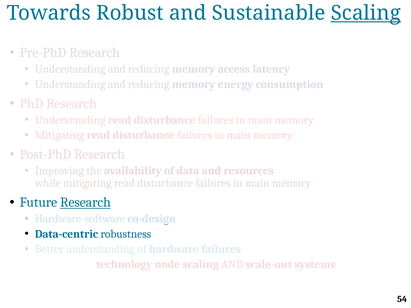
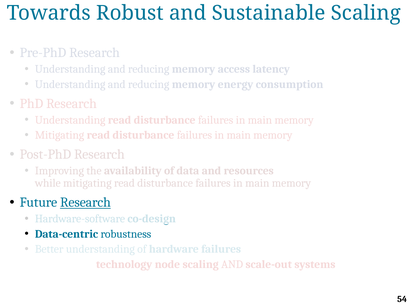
Scaling underline: present -> none (366, 13)
